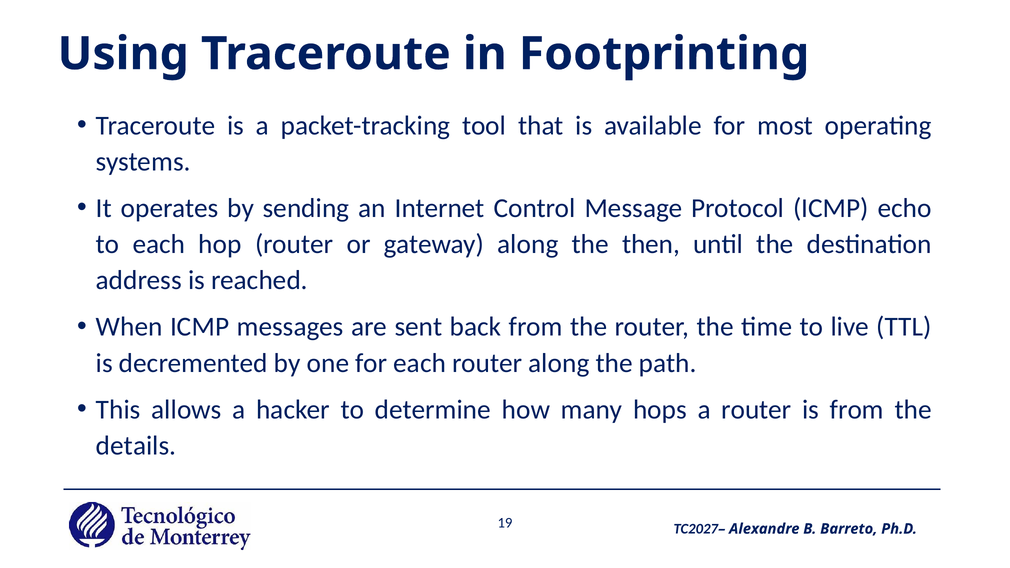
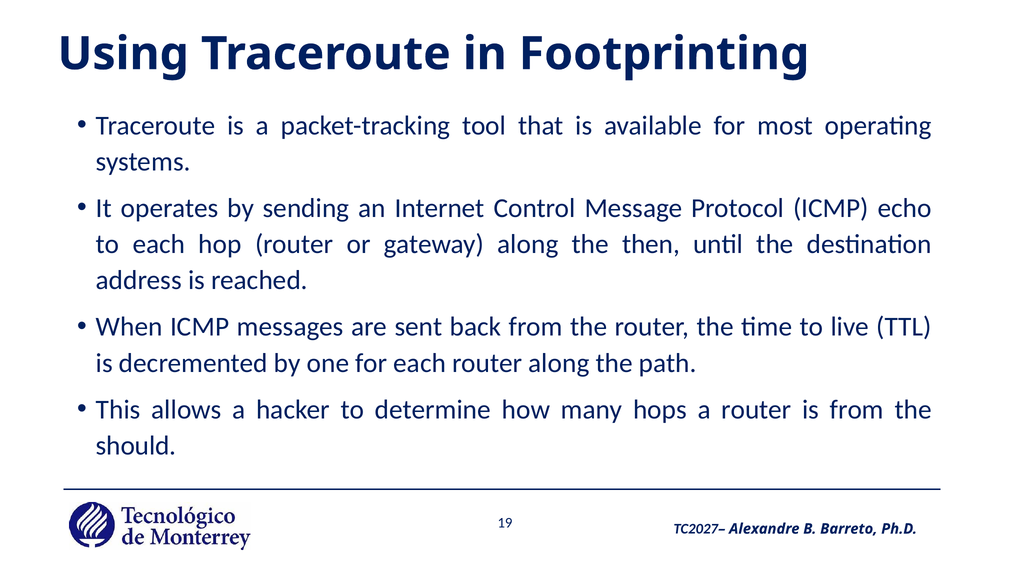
details: details -> should (136, 446)
